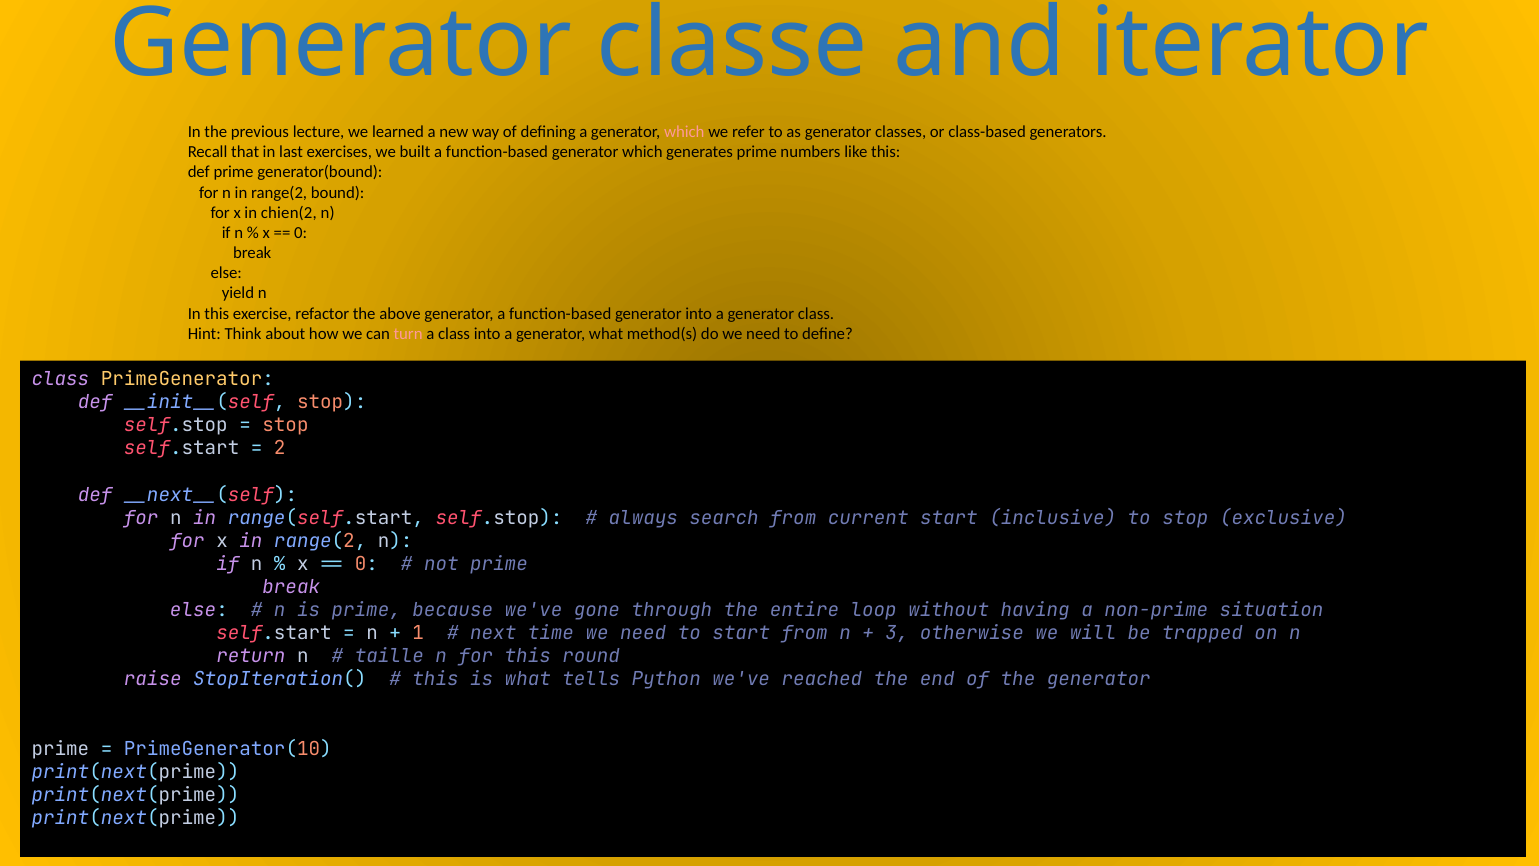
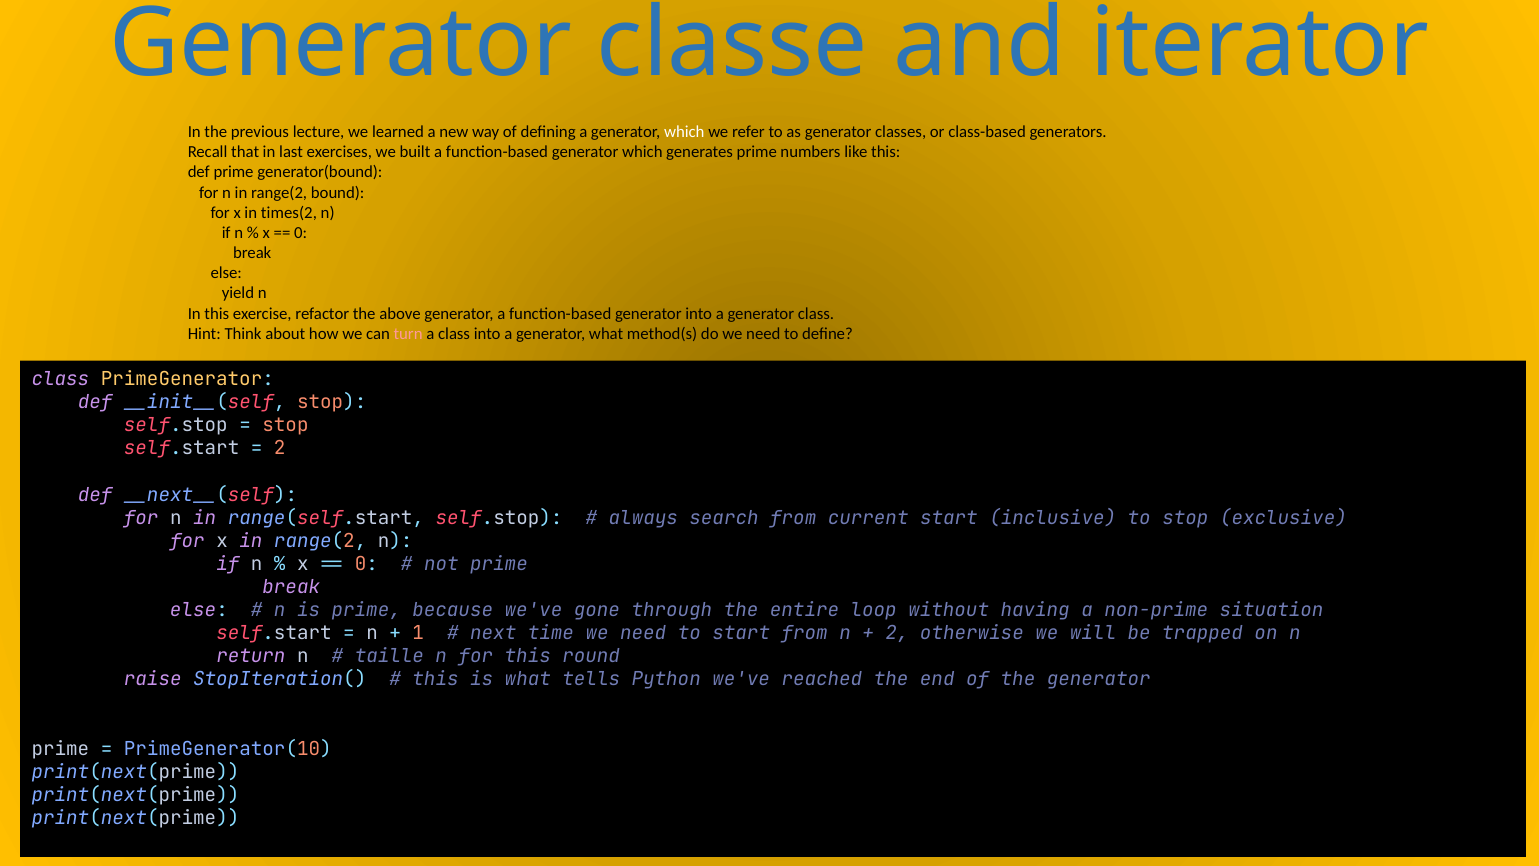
which colour: pink -> white (684, 132)
chien(2: chien(2 -> times(2 (289, 213)
3: 3 -> 2 (897, 633)
